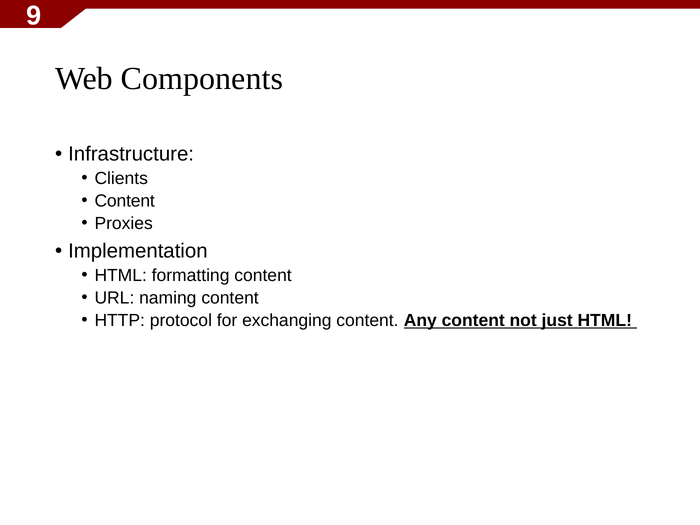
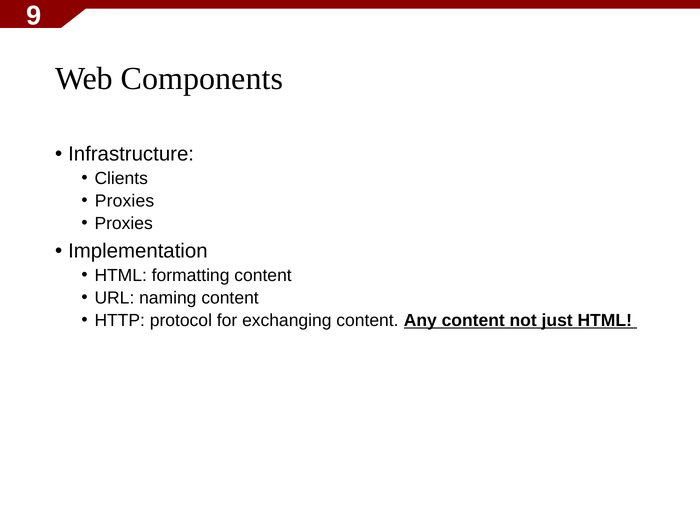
Content: Content -> Proxies (124, 201)
